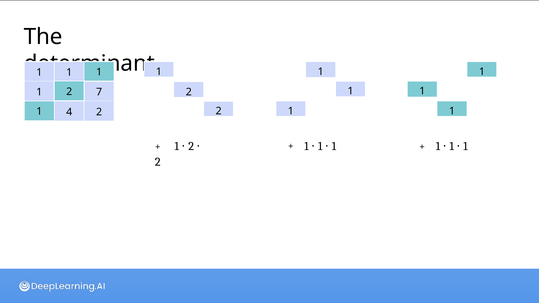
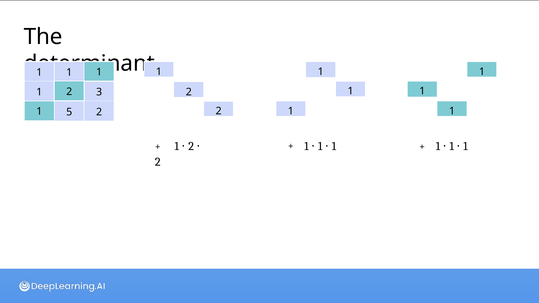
7: 7 -> 3 (99, 92)
4: 4 -> 5 (69, 112)
